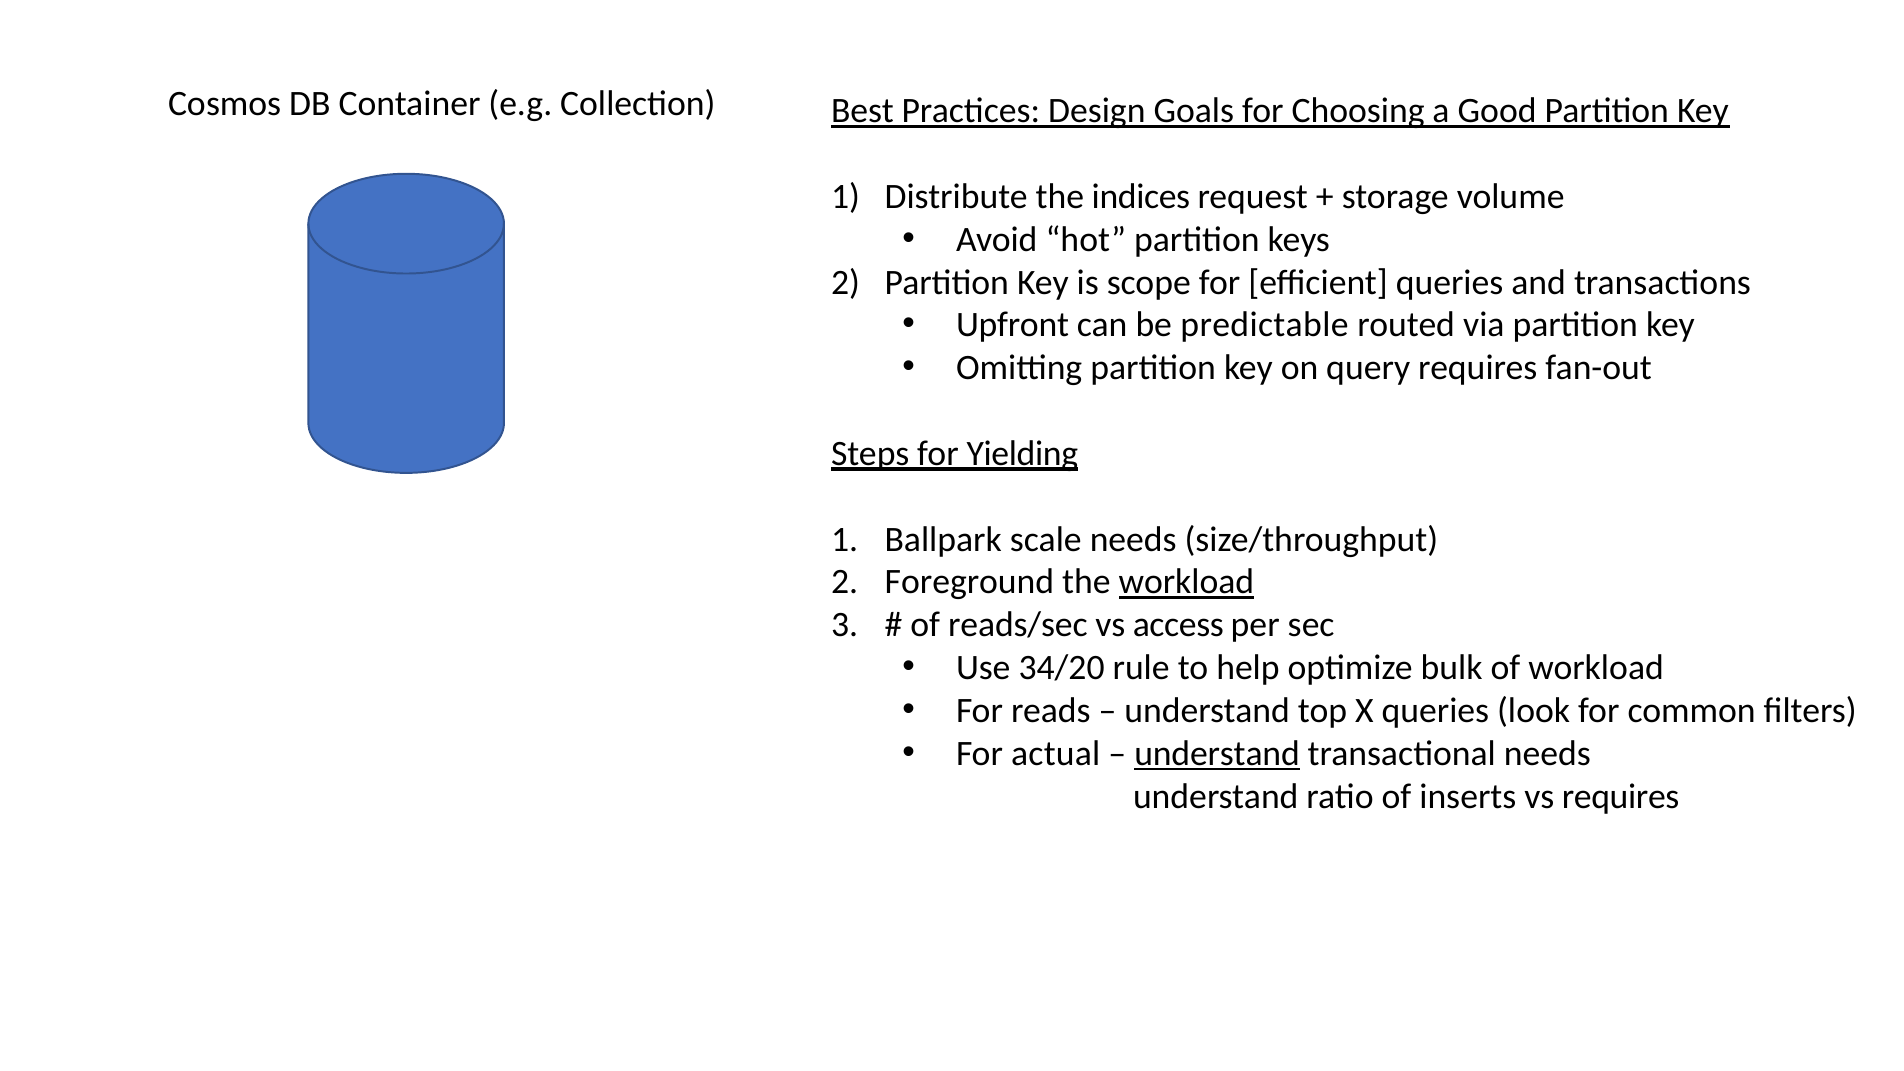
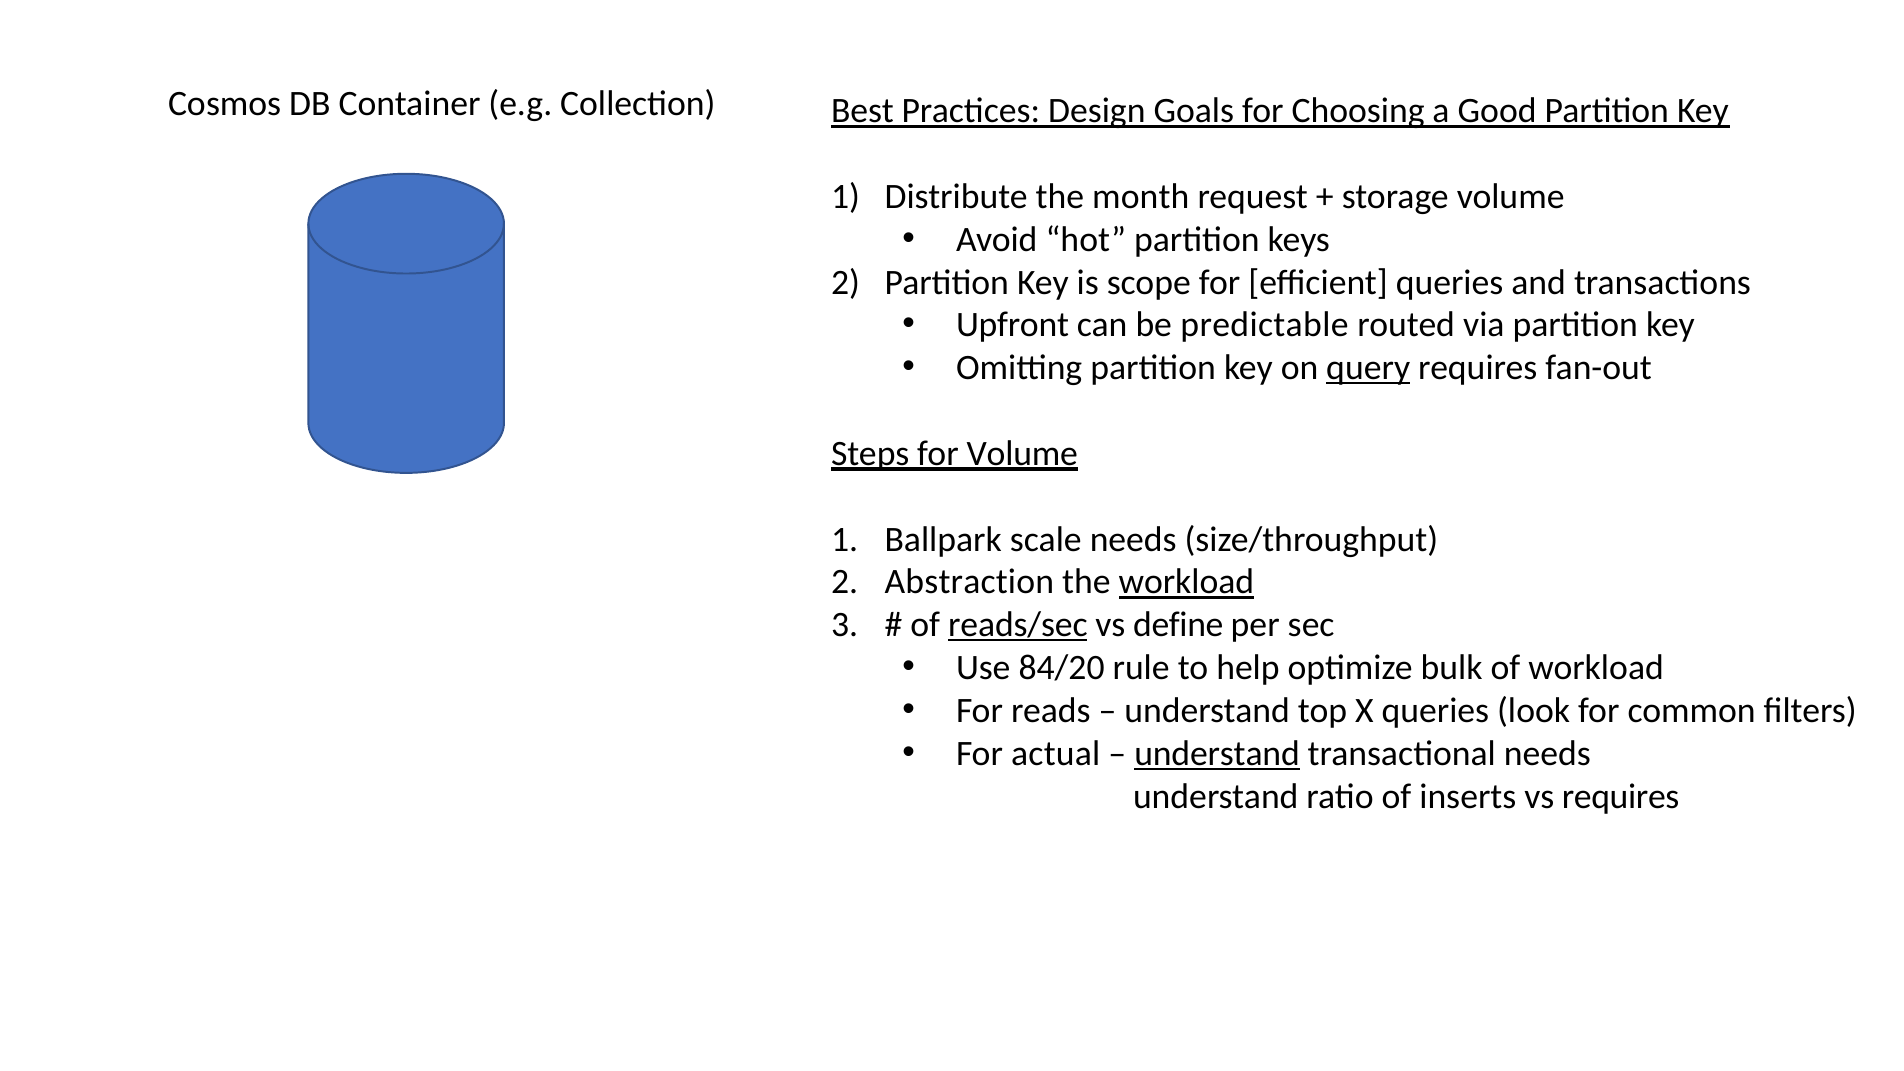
indices: indices -> month (1141, 197)
query underline: none -> present (1368, 368)
for Yielding: Yielding -> Volume (1022, 454)
Foreground: Foreground -> Abstraction (969, 582)
reads/sec underline: none -> present (1018, 625)
access: access -> define (1178, 625)
34/20: 34/20 -> 84/20 (1062, 668)
